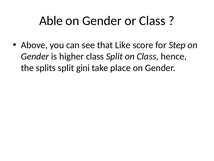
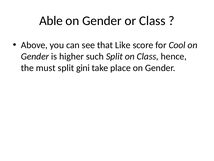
Step: Step -> Cool (177, 45)
higher class: class -> such (95, 56)
splits: splits -> must (46, 68)
